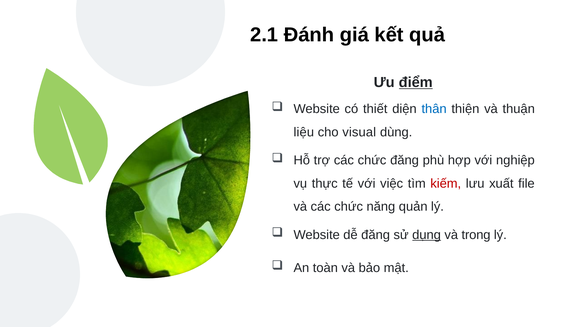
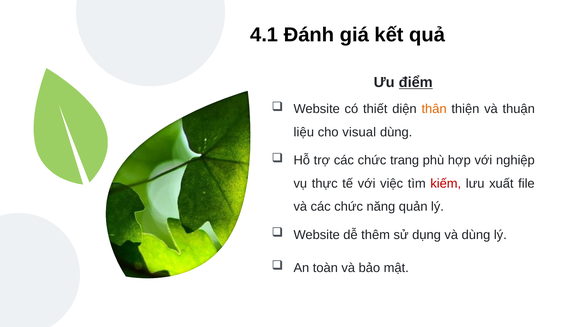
2.1: 2.1 -> 4.1 (264, 35)
thân colour: blue -> orange (434, 109)
chức đăng: đăng -> trang (405, 160)
dễ đăng: đăng -> thêm (376, 235)
dụng underline: present -> none (427, 235)
và trong: trong -> dùng (476, 235)
